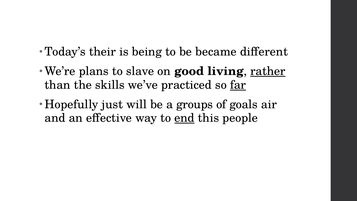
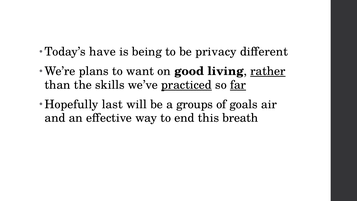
their: their -> have (102, 52)
became: became -> privacy (216, 52)
slave: slave -> want (140, 71)
practiced underline: none -> present (186, 85)
just: just -> last (112, 104)
end underline: present -> none (184, 118)
people: people -> breath (240, 118)
